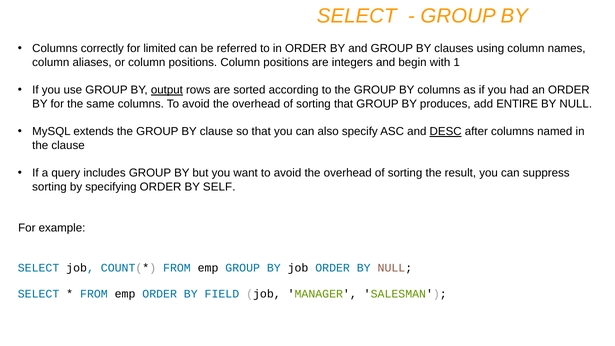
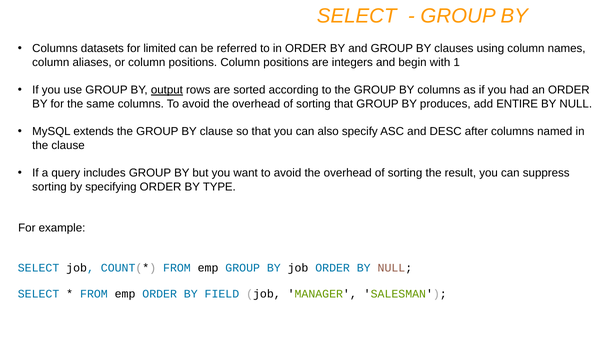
correctly: correctly -> datasets (102, 48)
DESC underline: present -> none (446, 131)
SELF: SELF -> TYPE (219, 187)
